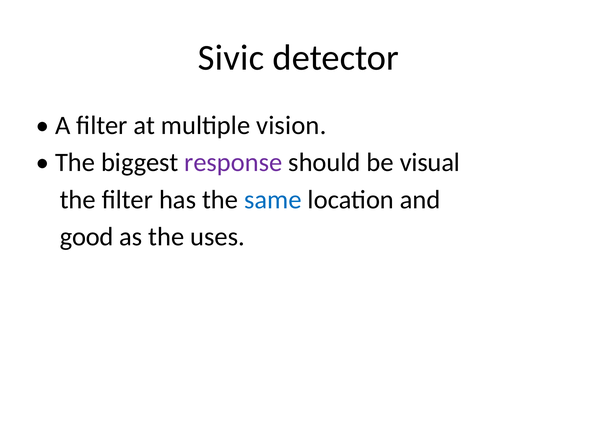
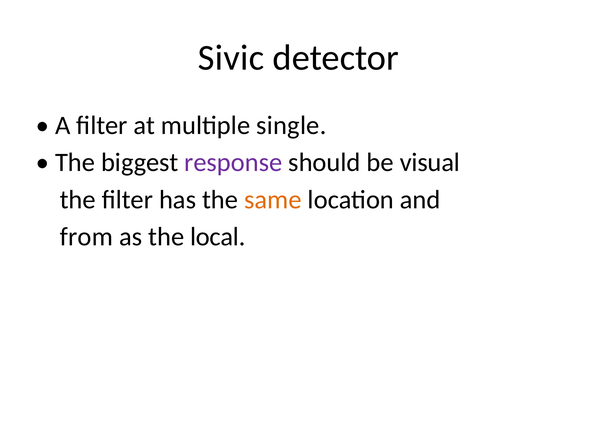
vision: vision -> single (291, 125)
same colour: blue -> orange (273, 200)
good: good -> from (86, 237)
uses: uses -> local (218, 237)
